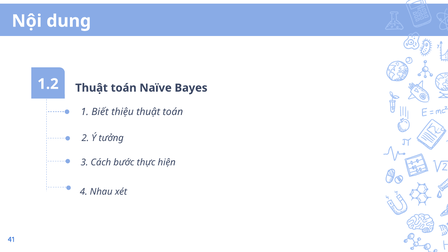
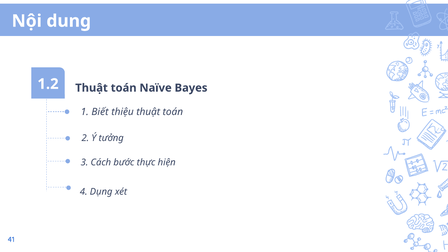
4 Nhau: Nhau -> Dụng (101, 192)
